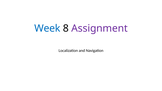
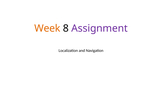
Week colour: blue -> orange (47, 28)
